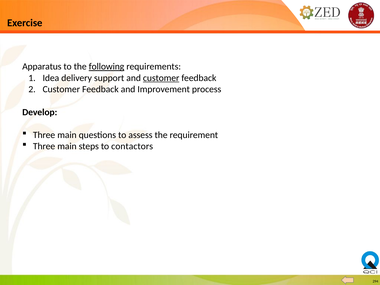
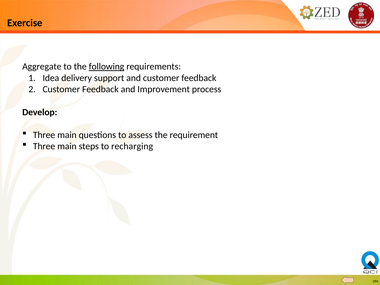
Apparatus: Apparatus -> Aggregate (42, 67)
customer underline: present -> none (161, 78)
contactors: contactors -> recharging (132, 146)
